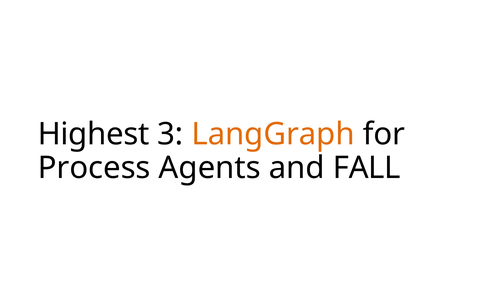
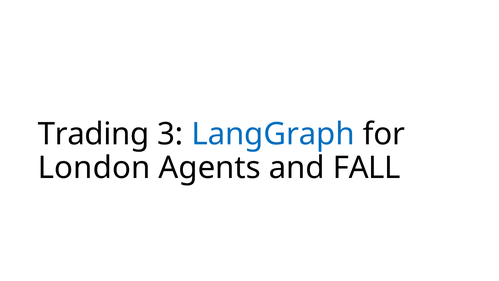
Highest: Highest -> Trading (94, 134)
LangGraph colour: orange -> blue (273, 134)
Process: Process -> London (94, 168)
